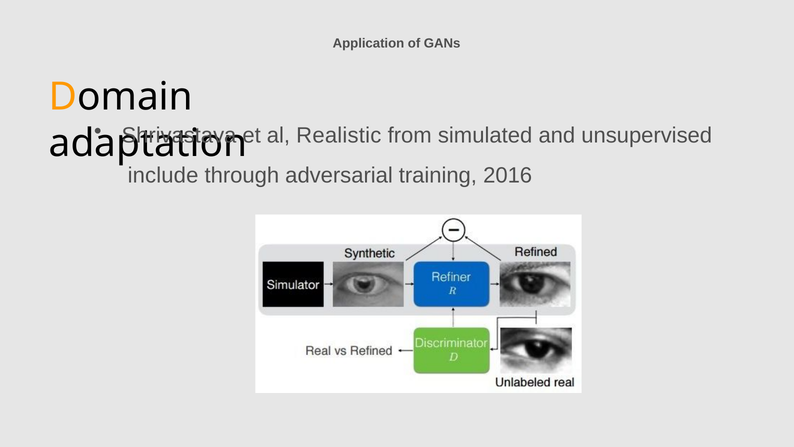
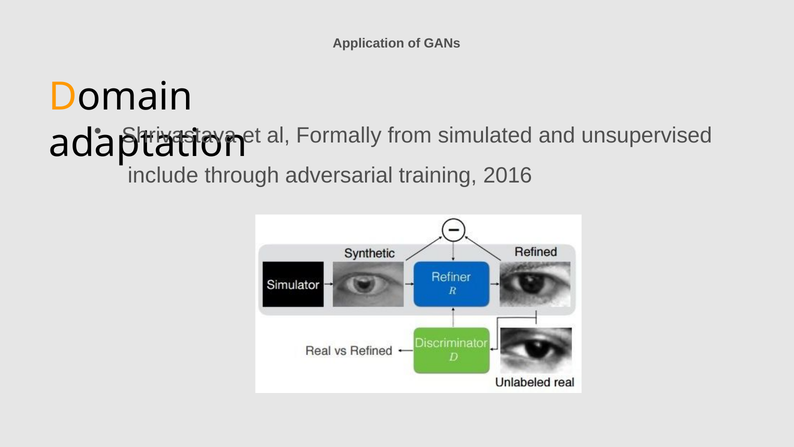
Realistic: Realistic -> Formally (339, 135)
